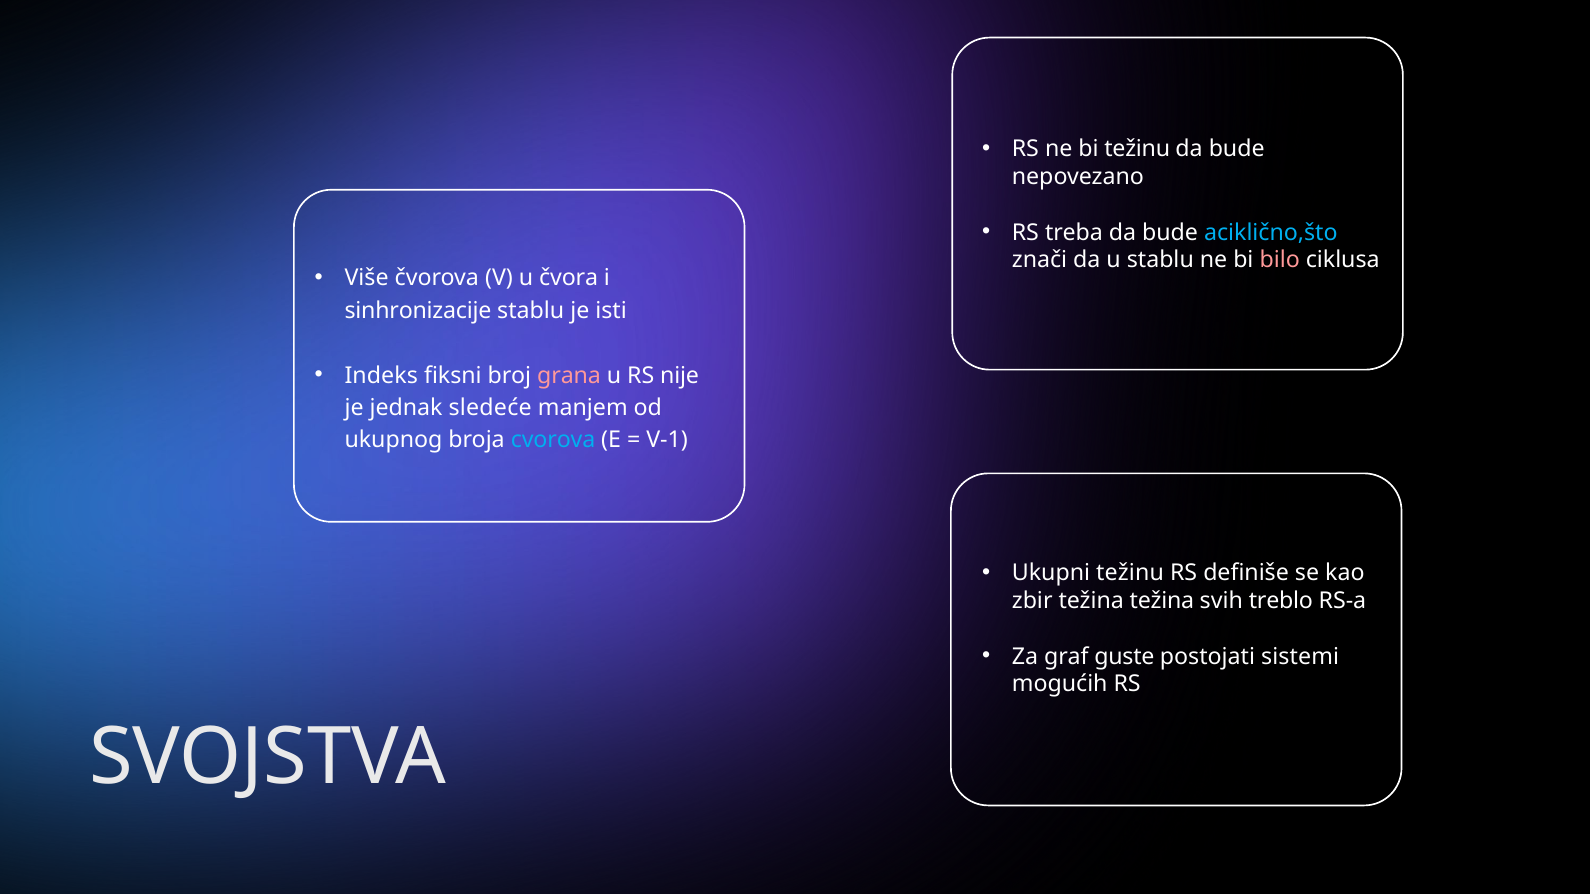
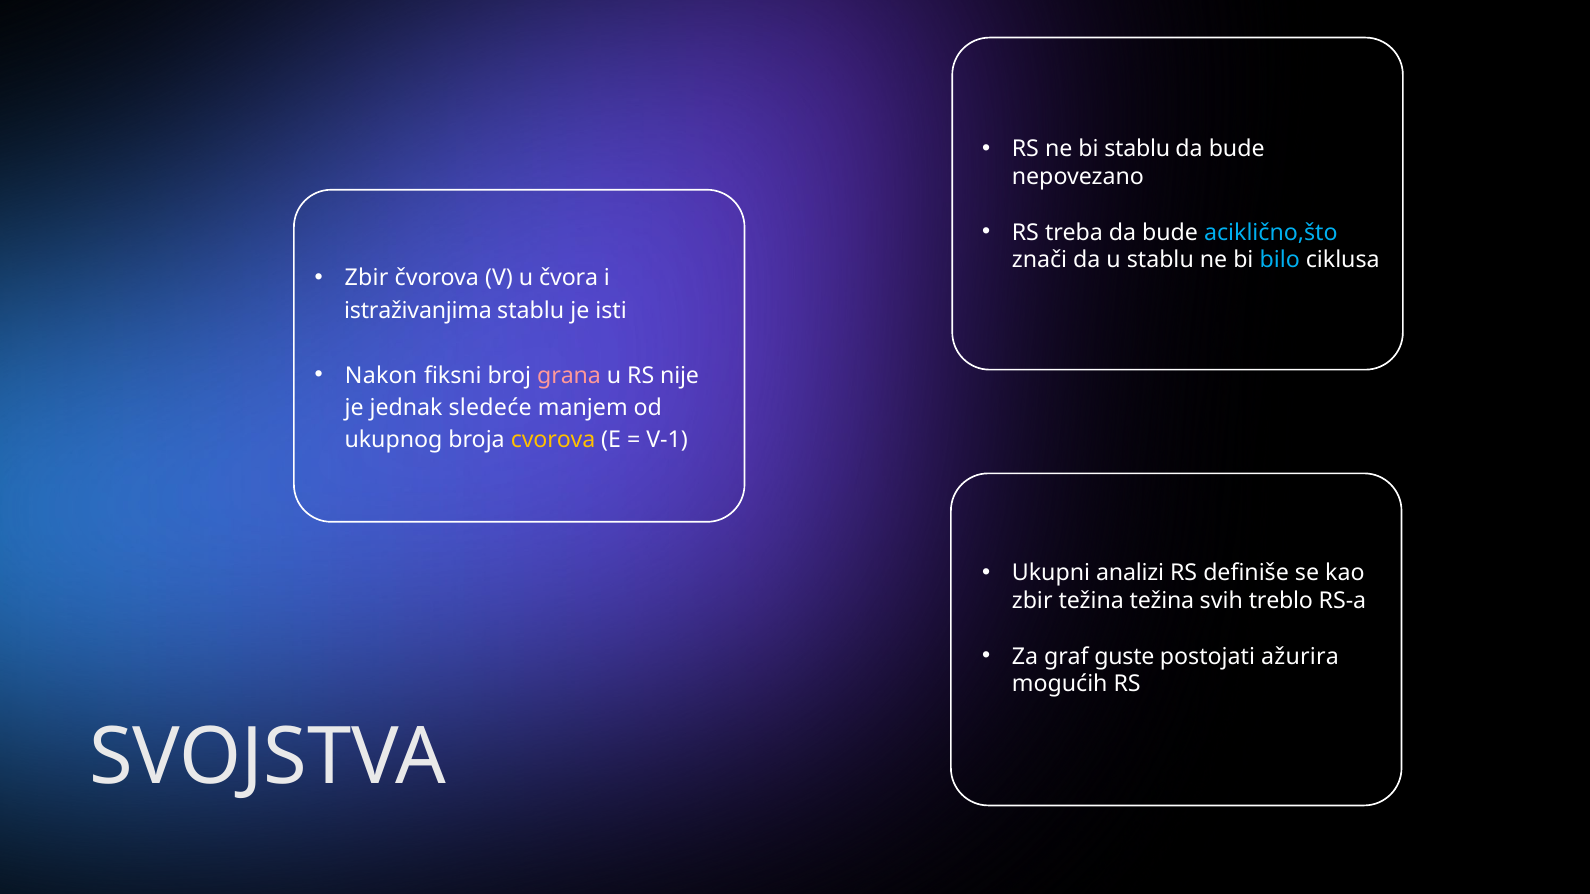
bi težinu: težinu -> stablu (1137, 149)
bilo colour: pink -> light blue (1280, 260)
Više: Više -> Zbir (366, 278)
sinhronizacije: sinhronizacije -> istraživanjima (418, 311)
Indeks: Indeks -> Nakon (381, 376)
cvorova colour: light blue -> yellow (553, 441)
Ukupni težinu: težinu -> analizi (1130, 573)
sistemi: sistemi -> ažurira (1300, 657)
